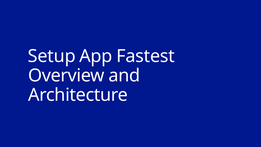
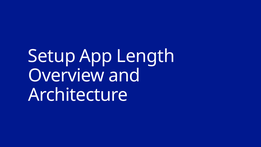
Fastest: Fastest -> Length (146, 56)
